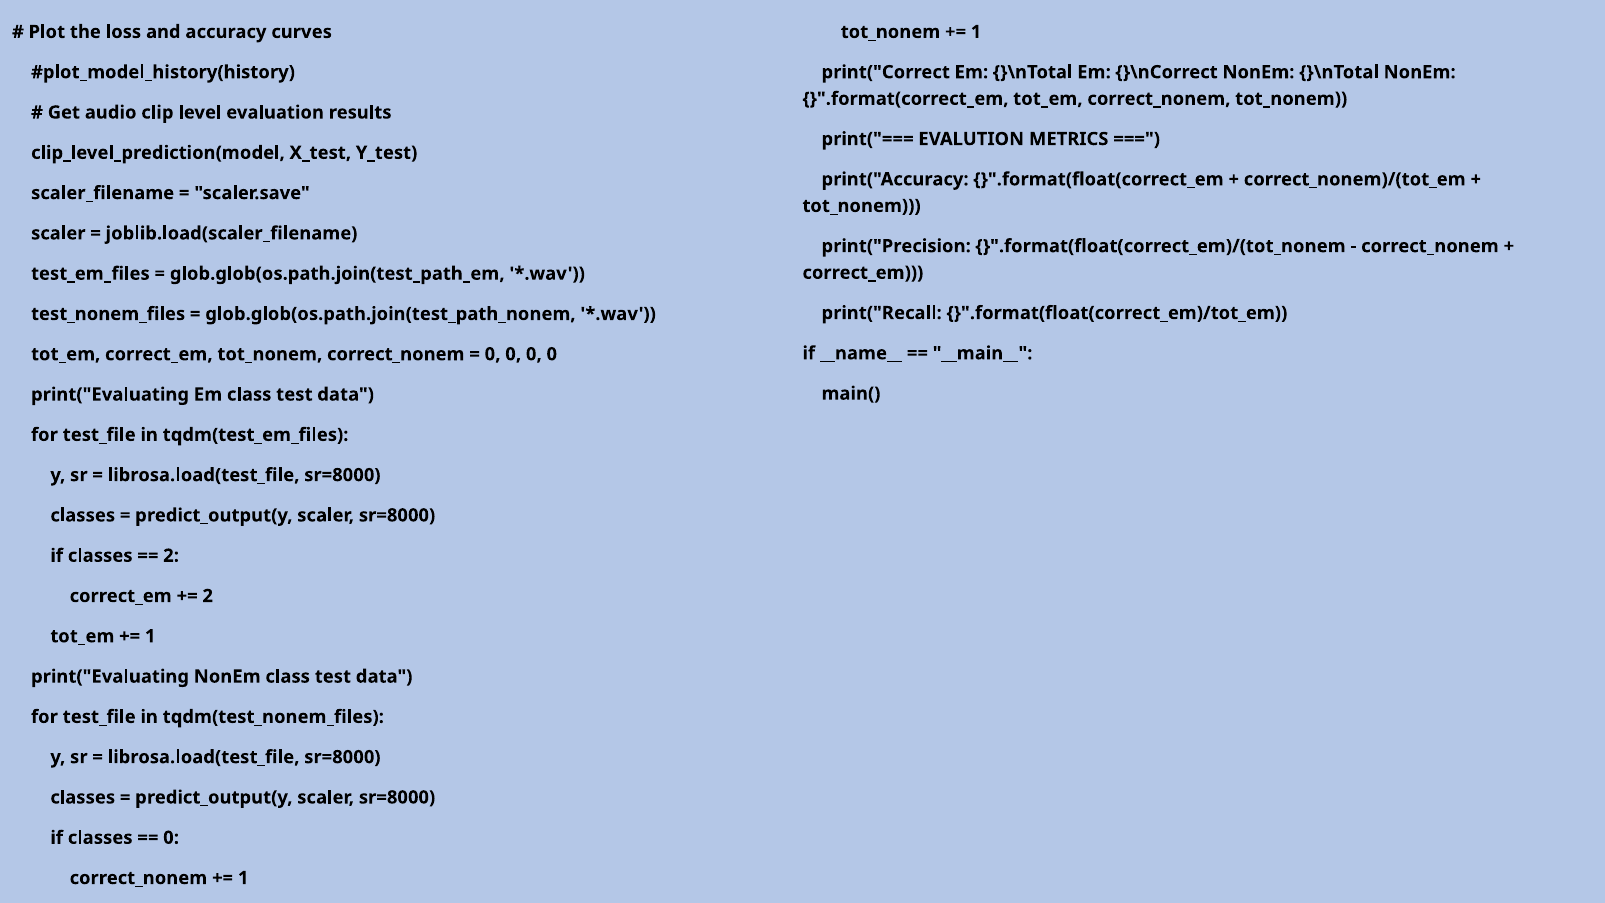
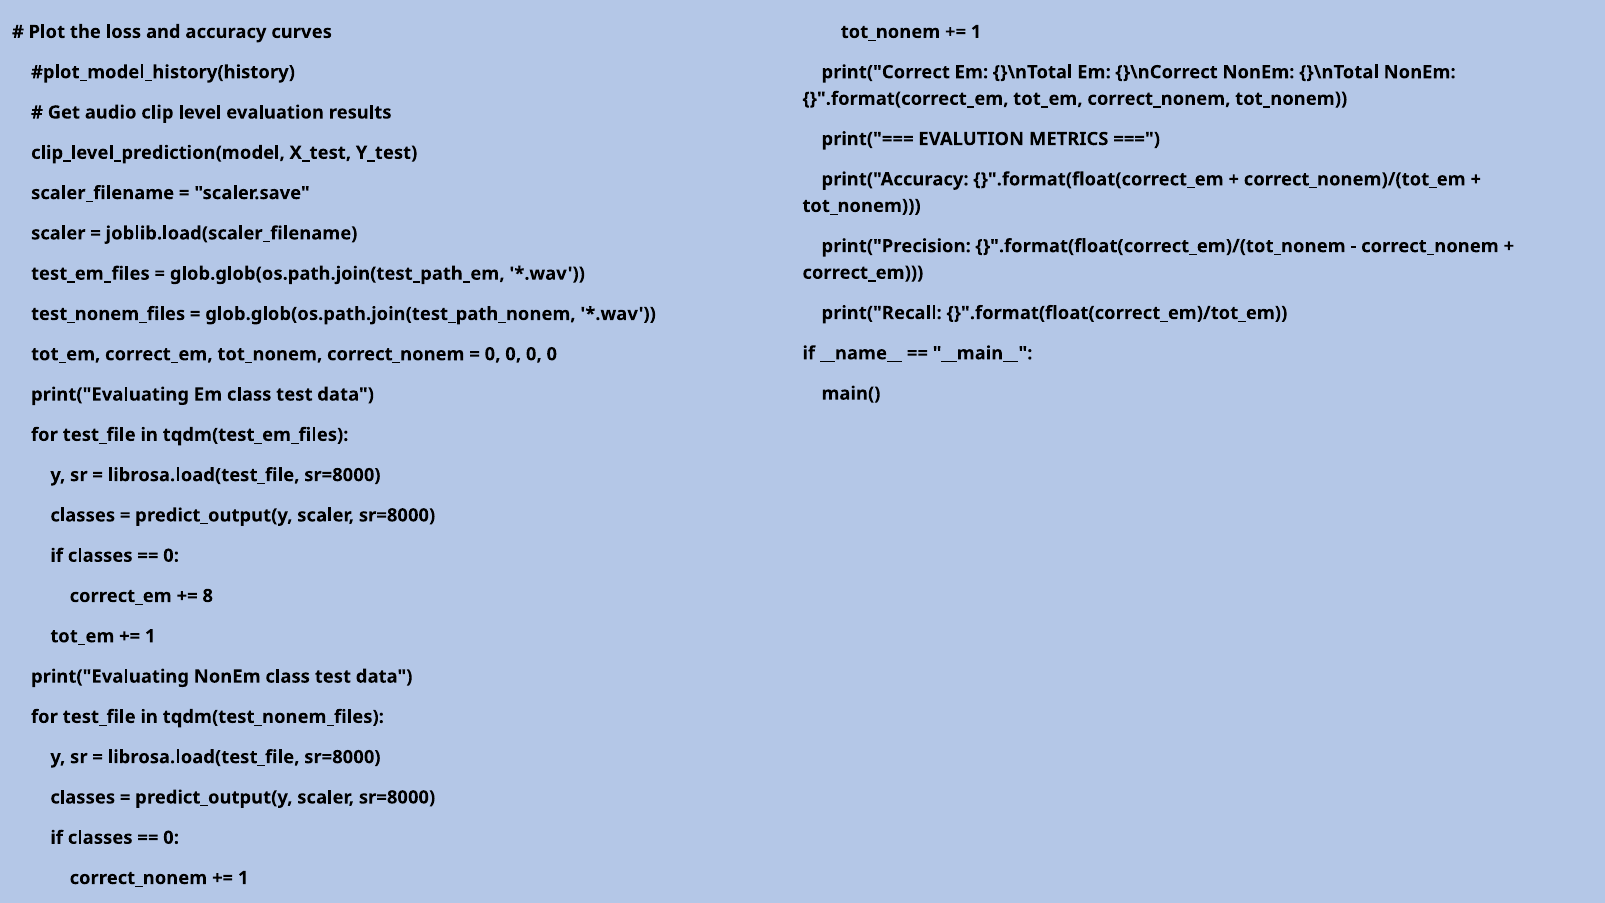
2: 2 -> 0 (171, 556)
2: 2 -> 8 (208, 596)
